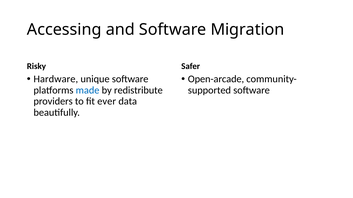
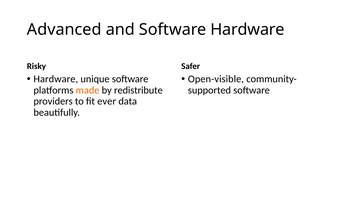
Accessing: Accessing -> Advanced (64, 30)
Software Migration: Migration -> Hardware (247, 30)
Open-arcade: Open-arcade -> Open-visible (216, 79)
made colour: blue -> orange (88, 90)
